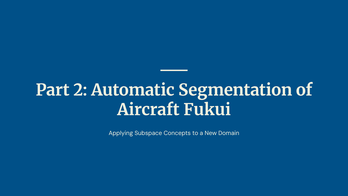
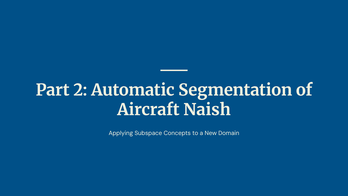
Fukui: Fukui -> Naish (207, 110)
